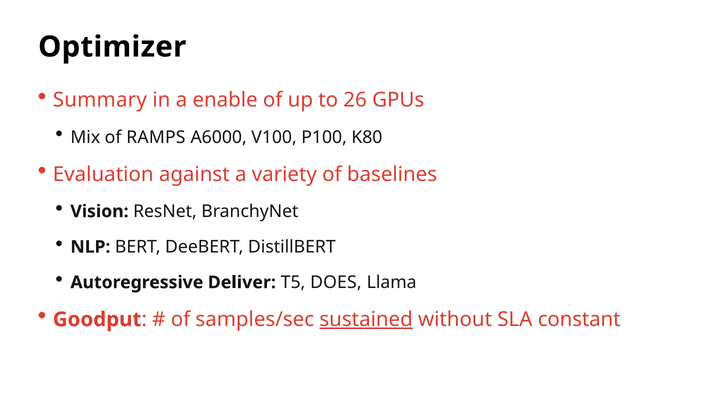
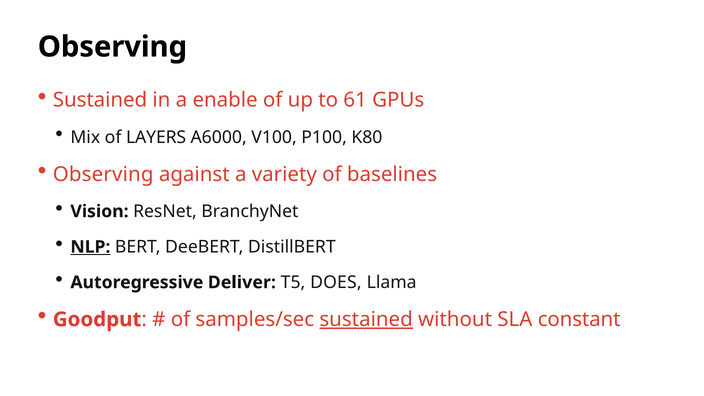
Optimizer: Optimizer -> Observing (112, 47)
Summary: Summary -> Sustained (100, 100)
26: 26 -> 61 (355, 100)
RAMPS: RAMPS -> LAYERS (156, 137)
Evaluation: Evaluation -> Observing (103, 174)
NLP underline: none -> present (90, 247)
